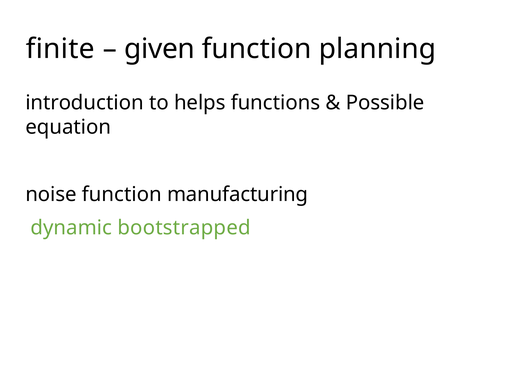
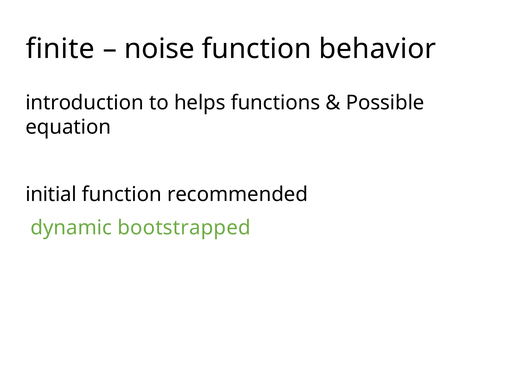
given: given -> noise (159, 49)
planning: planning -> behavior (378, 49)
noise: noise -> initial (51, 194)
manufacturing: manufacturing -> recommended (238, 194)
